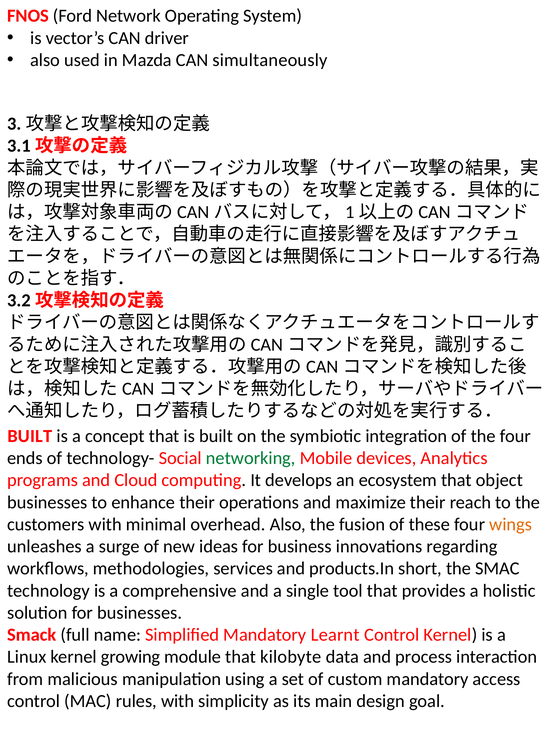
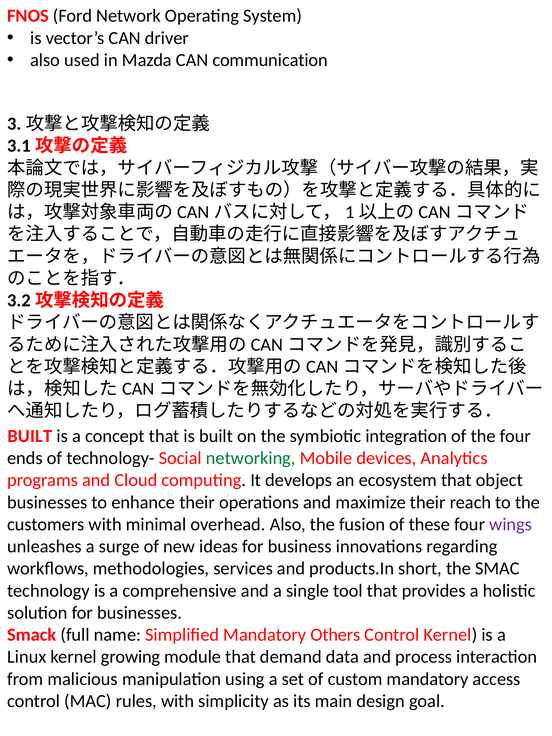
simultaneously: simultaneously -> communication (270, 60)
wings colour: orange -> purple (511, 524)
Learnt: Learnt -> Others (335, 635)
kilobyte: kilobyte -> demand (291, 657)
